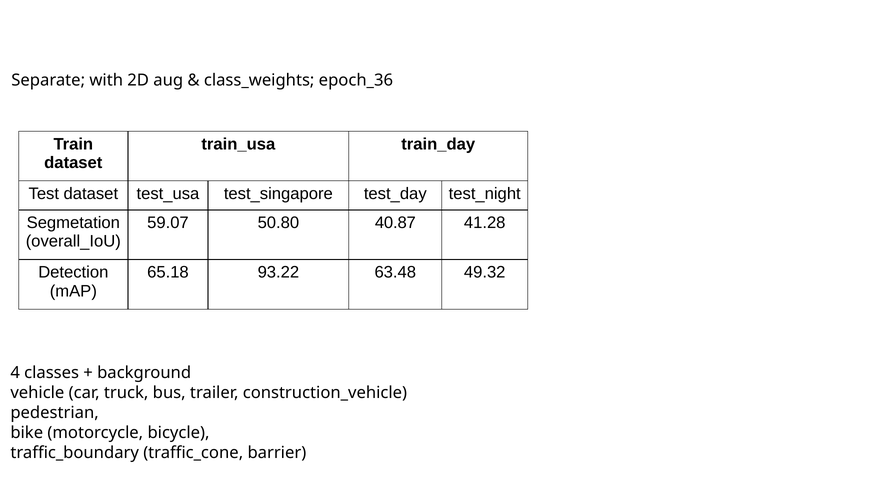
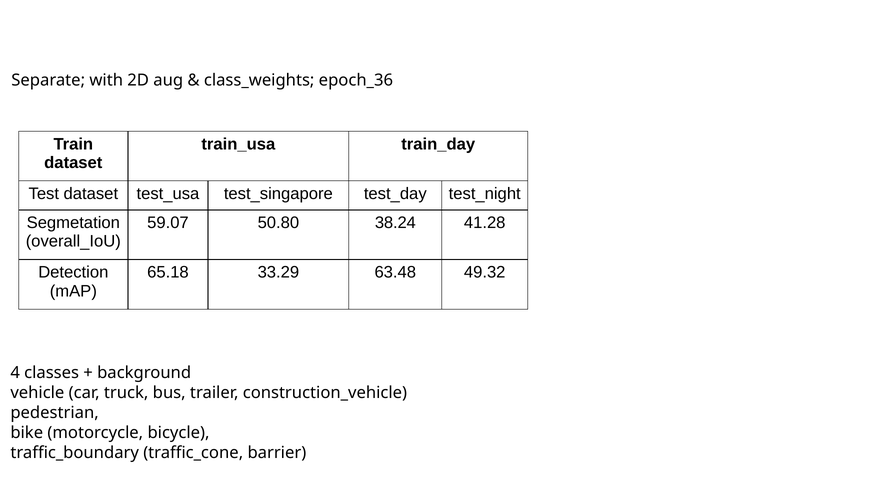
40.87: 40.87 -> 38.24 (395, 223)
93.22: 93.22 -> 33.29 (278, 272)
